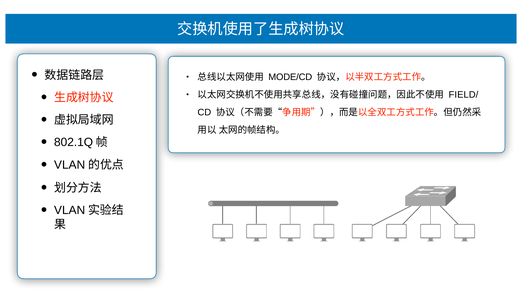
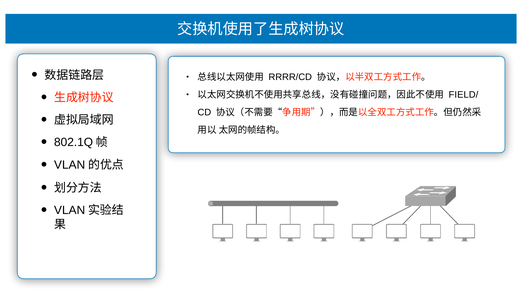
MODE/CD: MODE/CD -> RRRR/CD (290, 77)
